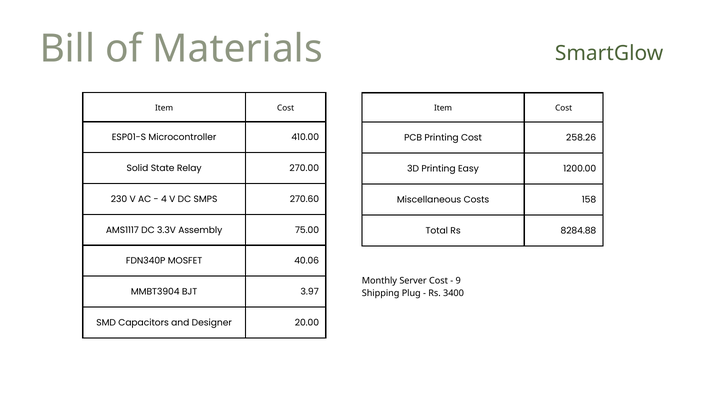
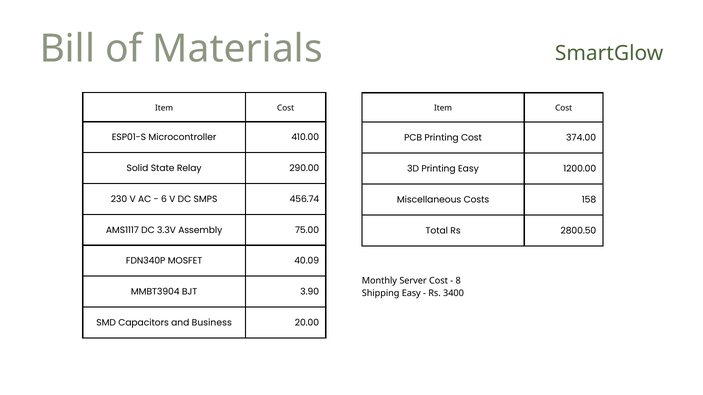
258.26: 258.26 -> 374.00 (581, 138)
270.00: 270.00 -> 290.00 (304, 168)
4: 4 -> 6 (164, 199)
270.60: 270.60 -> 456.74 (304, 199)
8284.88: 8284.88 -> 2800.50 (578, 231)
40.06: 40.06 -> 40.09 (307, 261)
9: 9 -> 8 (458, 281)
Shipping Plug: Plug -> Easy (411, 294)
3.97: 3.97 -> 3.90 (310, 292)
Designer: Designer -> Business (212, 323)
